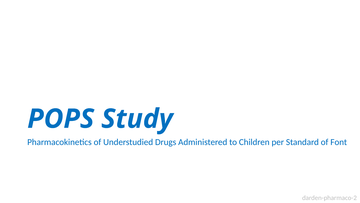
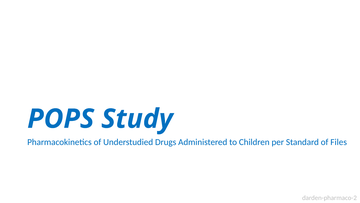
Font: Font -> Files (339, 142)
